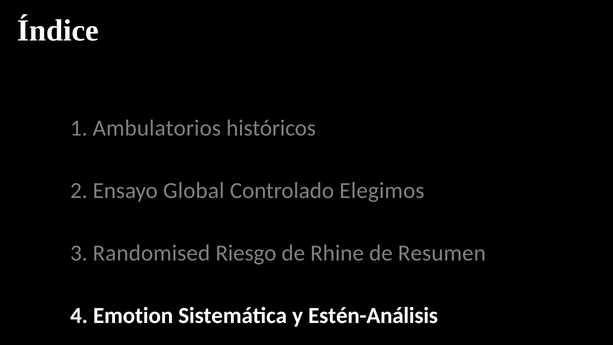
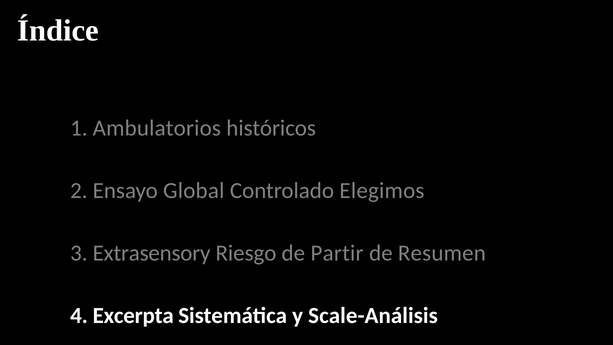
Randomised: Randomised -> Extrasensory (152, 253)
Rhine: Rhine -> Partir (337, 253)
Emotion: Emotion -> Excerpta (133, 315)
Estén-Análisis: Estén-Análisis -> Scale-Análisis (373, 315)
